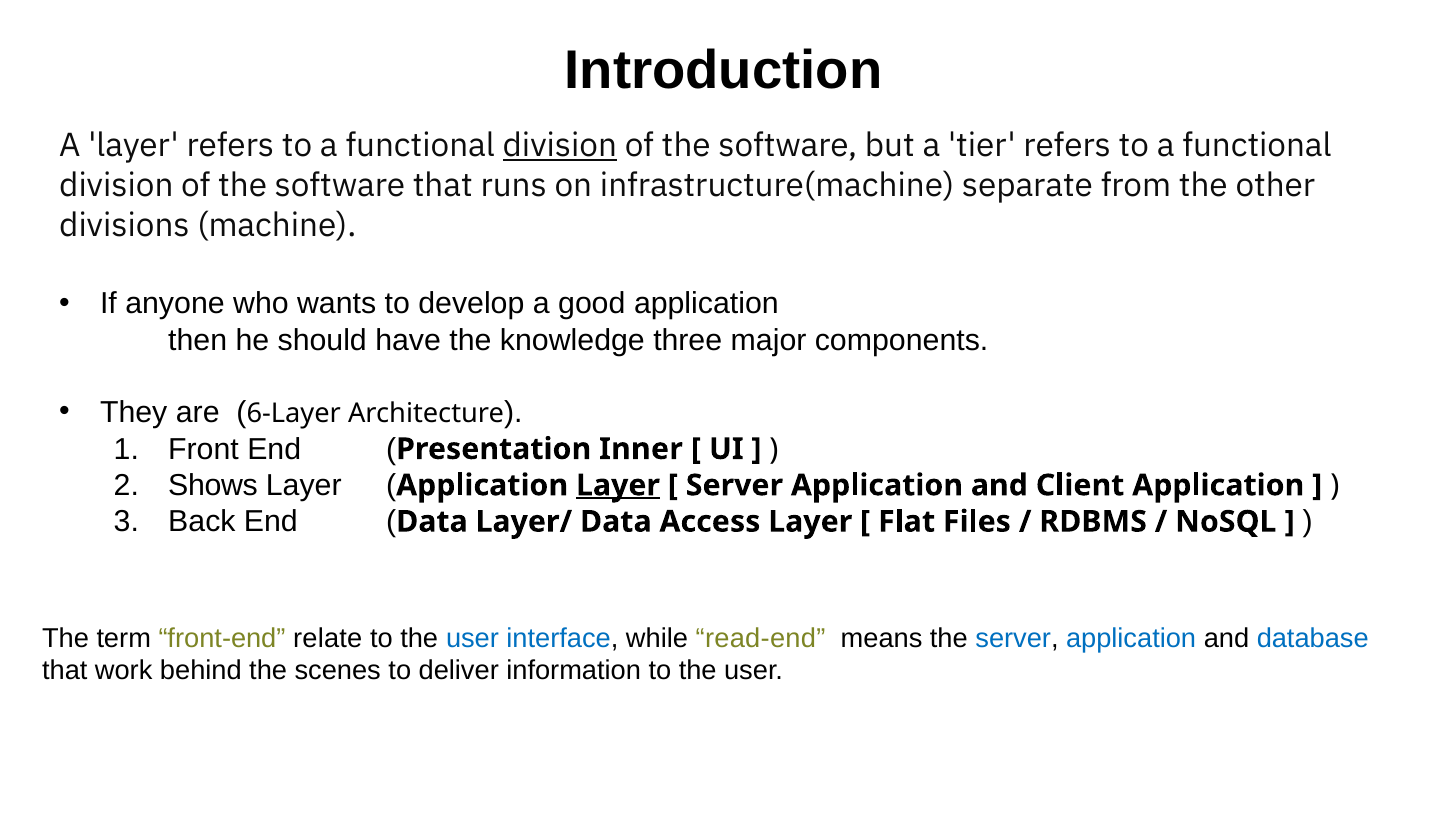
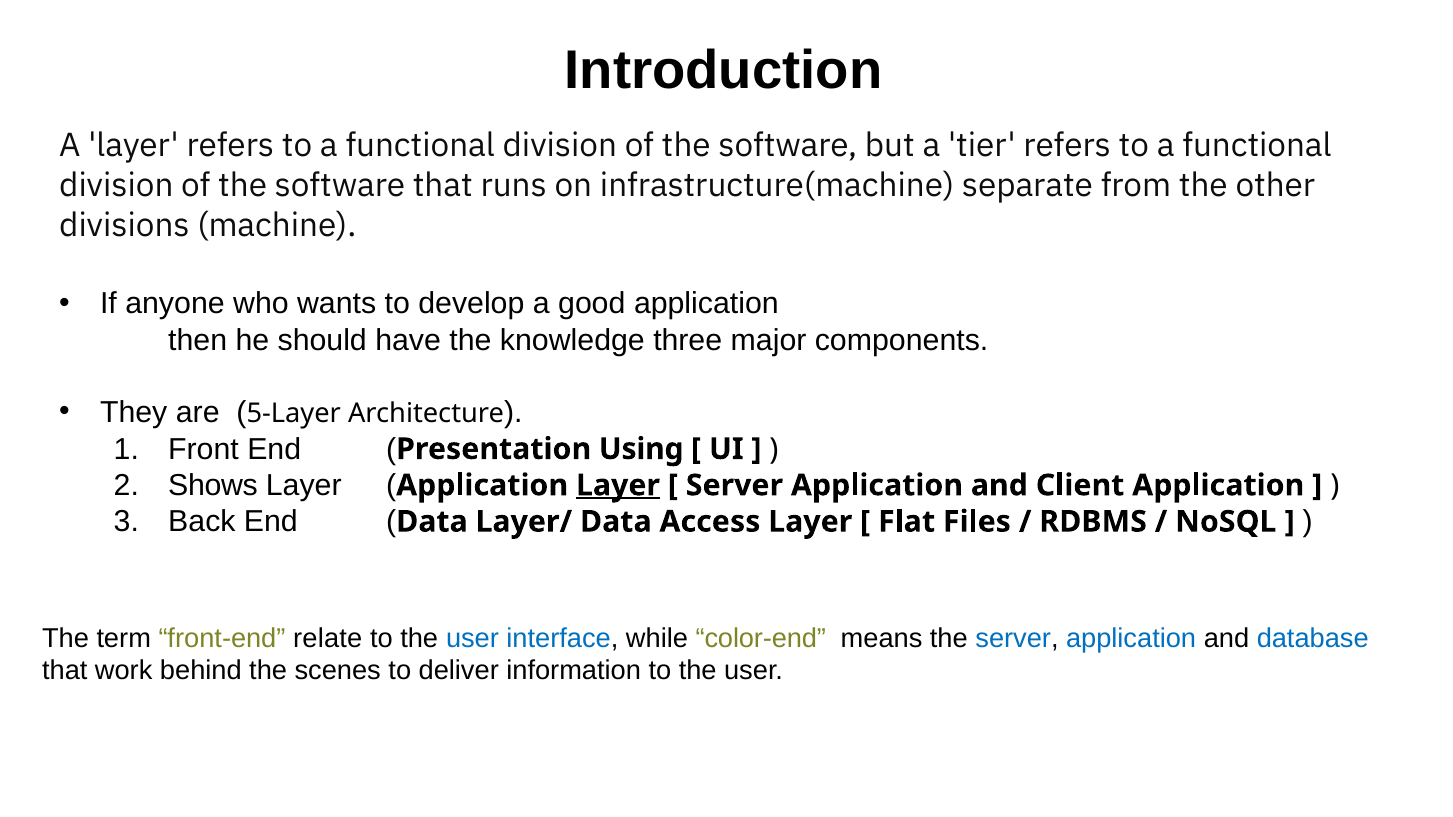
division underline: present -> none (560, 146)
6-Layer: 6-Layer -> 5-Layer (294, 414)
Inner: Inner -> Using (641, 449)
read-end: read-end -> color-end (761, 638)
